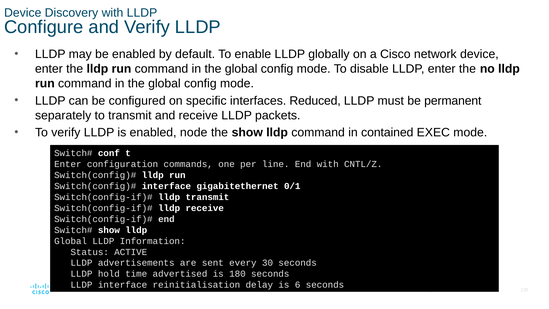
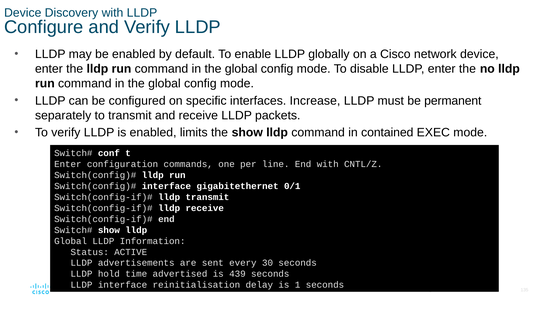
Reduced: Reduced -> Increase (315, 101)
node: node -> limits (194, 132)
180: 180 -> 439 (237, 274)
6: 6 -> 1 (298, 285)
